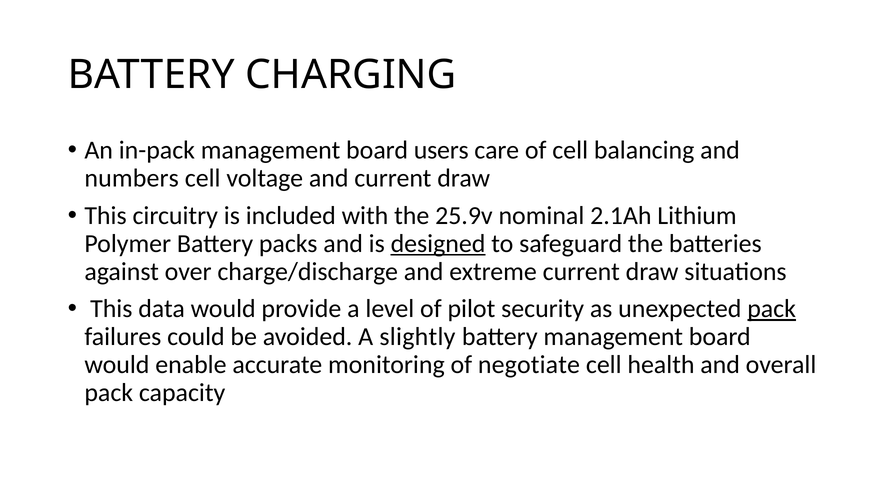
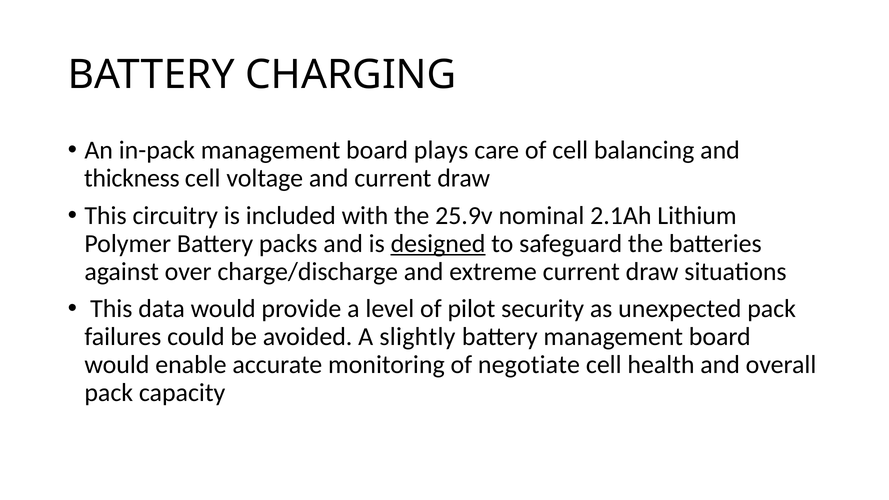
users: users -> plays (441, 150)
numbers: numbers -> thickness (132, 178)
pack underline: present -> none (772, 309)
